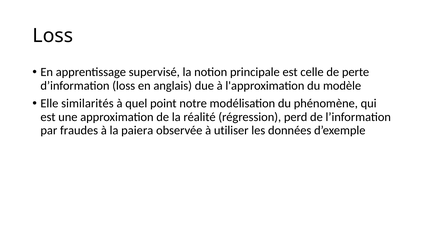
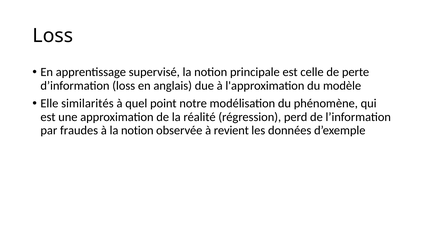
à la paiera: paiera -> notion (137, 130)
utiliser: utiliser -> revient (231, 130)
